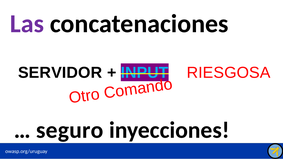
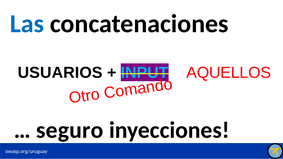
Las colour: purple -> blue (27, 24)
SERVIDOR: SERVIDOR -> USUARIOS (60, 73)
RIESGOSA: RIESGOSA -> AQUELLOS (229, 73)
